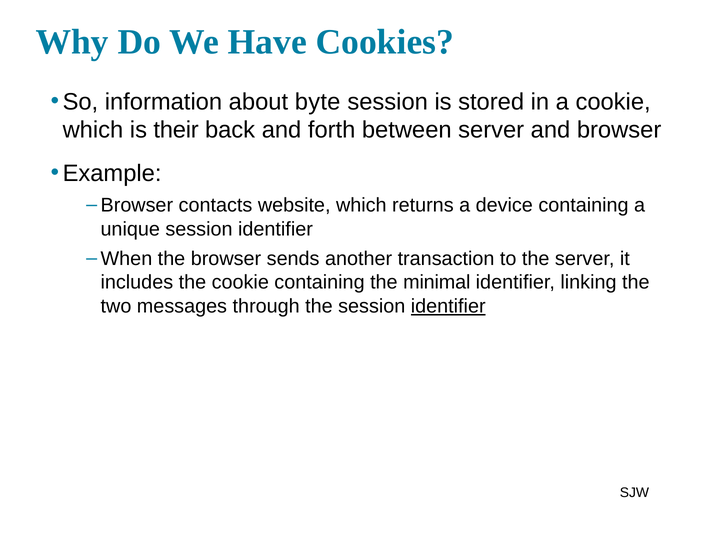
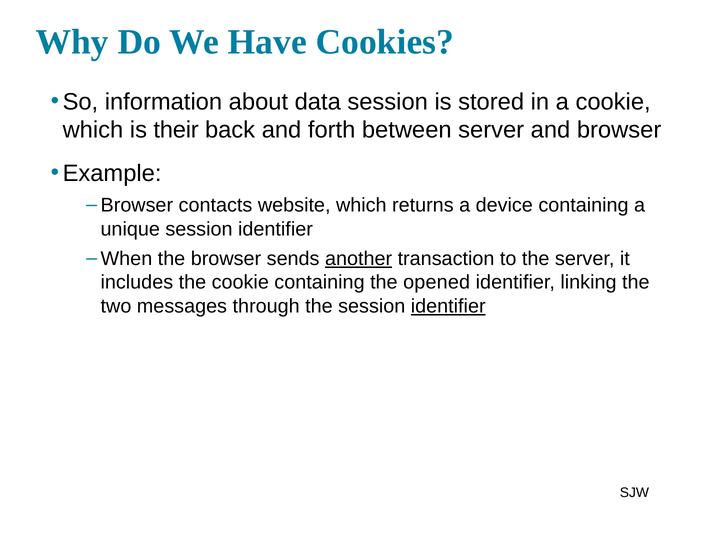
byte: byte -> data (318, 102)
another underline: none -> present (359, 259)
minimal: minimal -> opened (437, 282)
